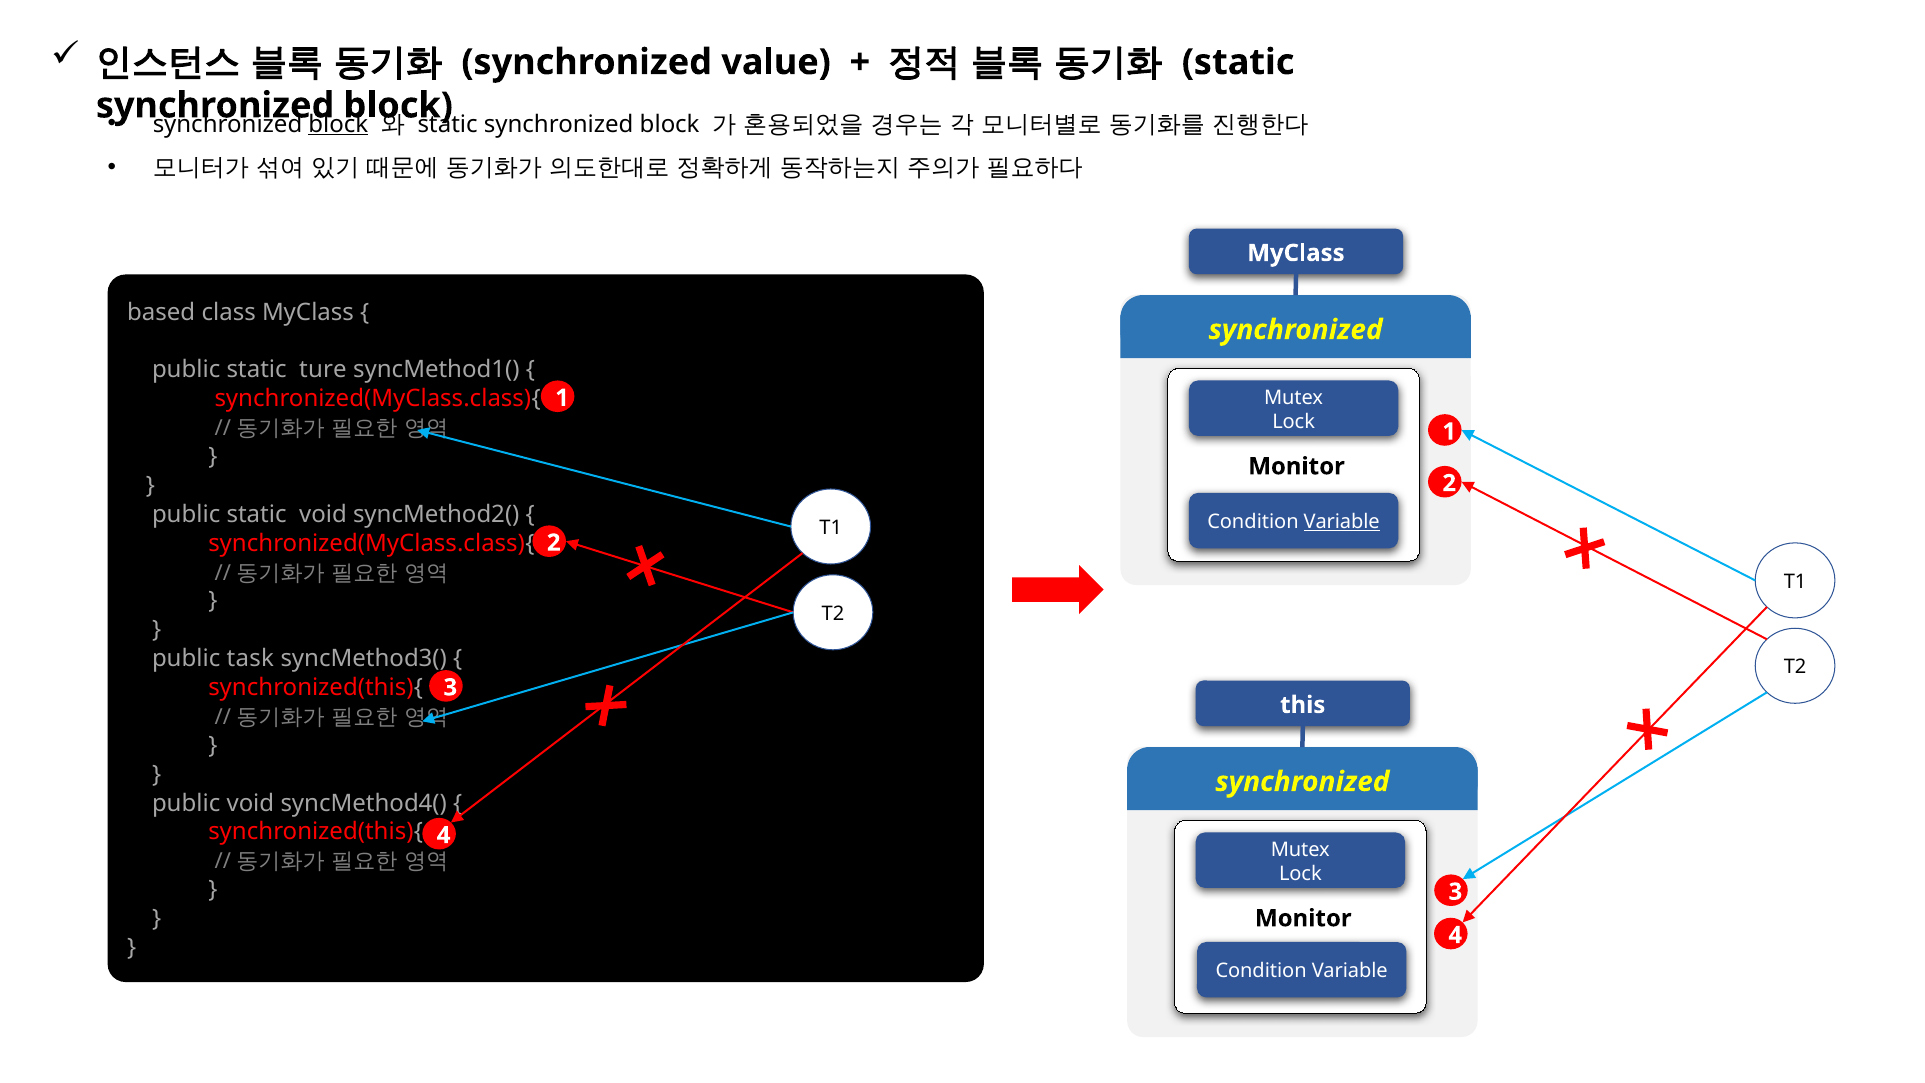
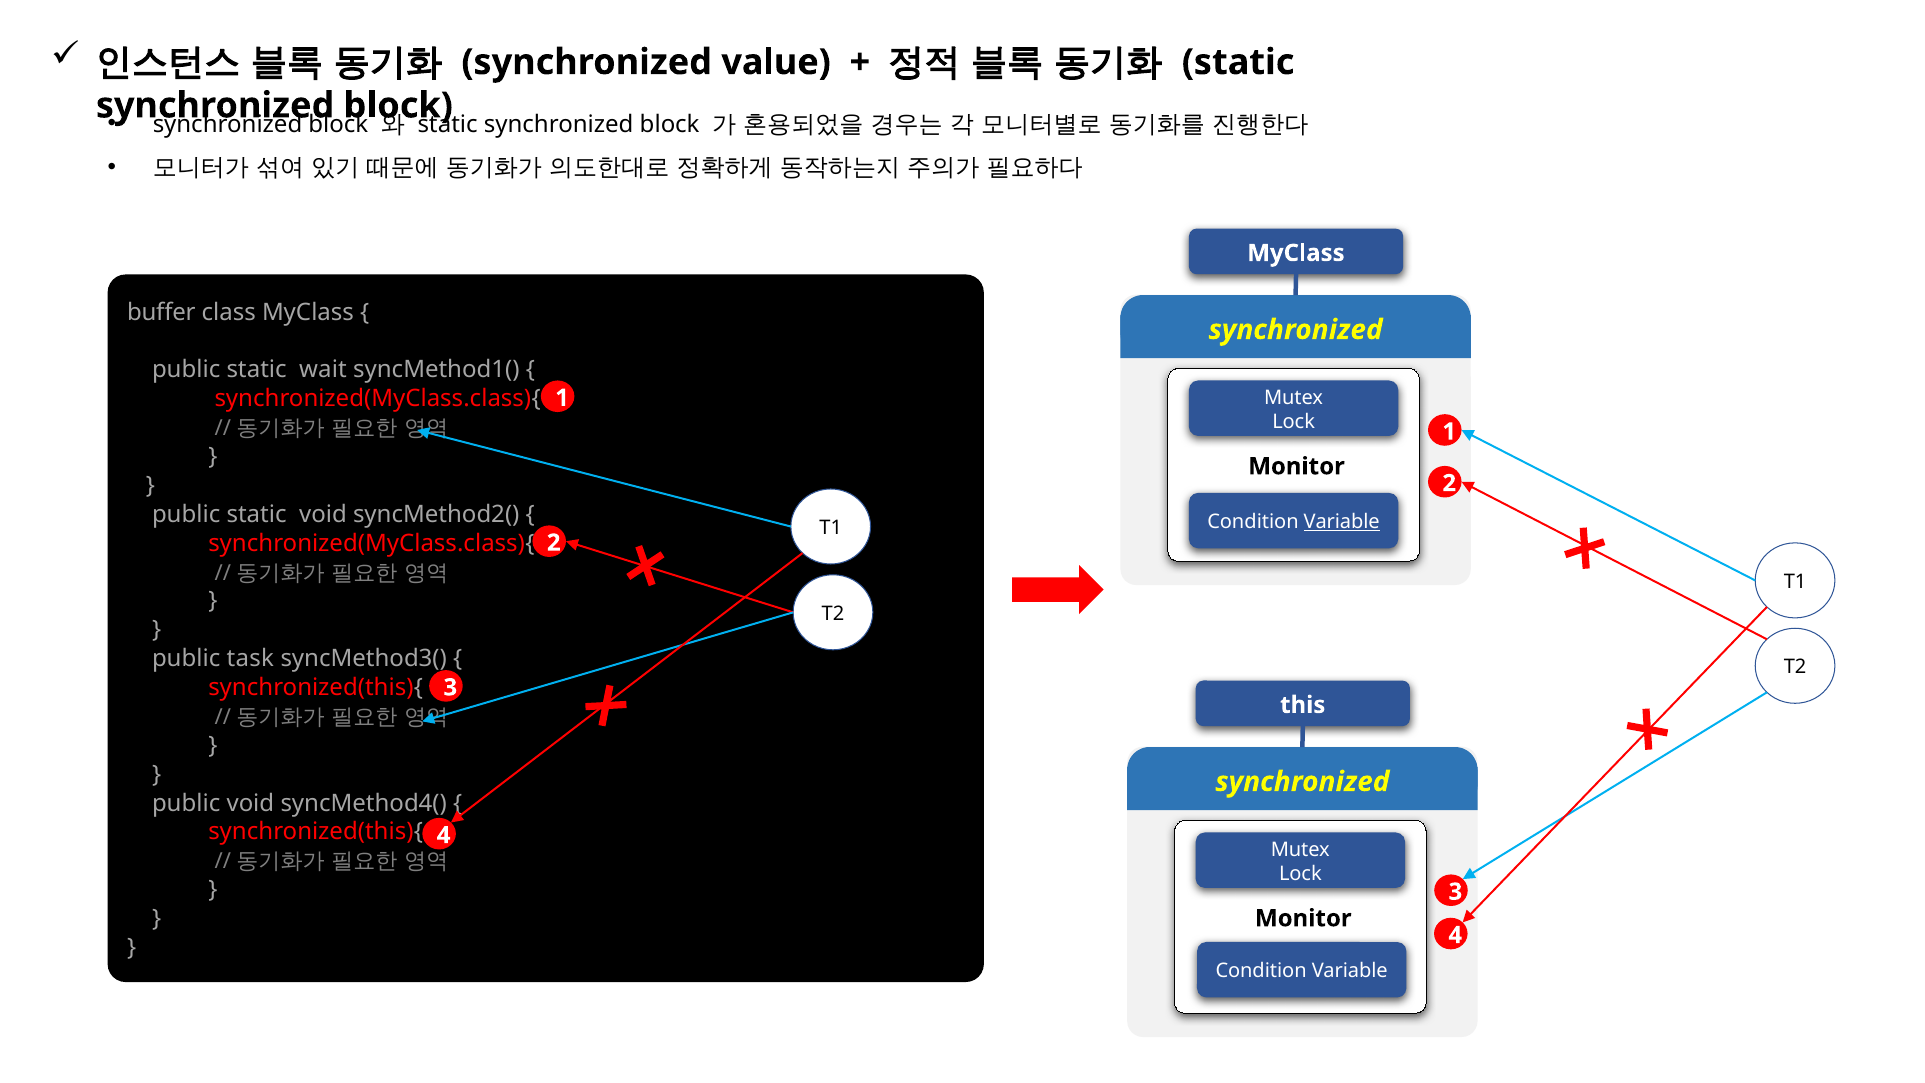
block underline: present -> none (338, 124)
based: based -> buffer (161, 312)
ture: ture -> wait (323, 370)
